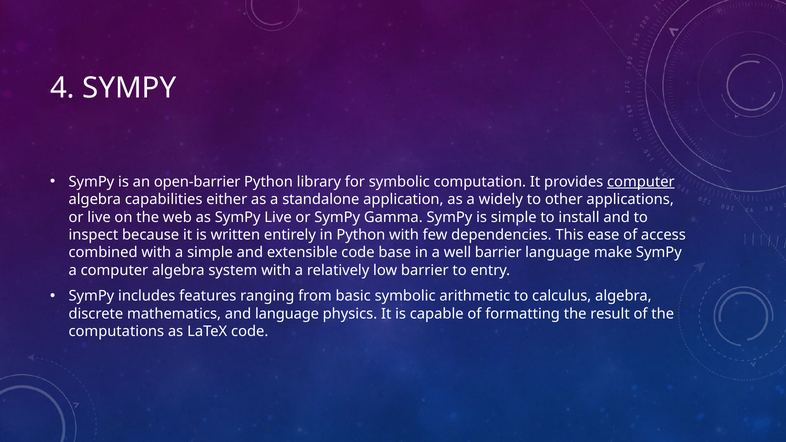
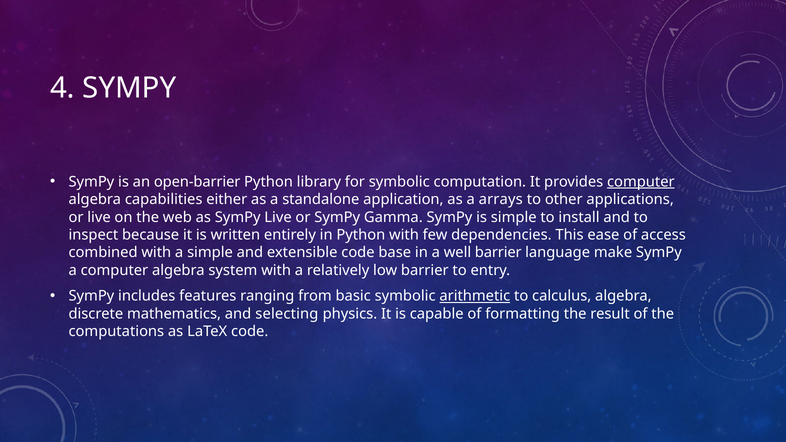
widely: widely -> arrays (501, 200)
arithmetic underline: none -> present (475, 296)
and language: language -> selecting (287, 314)
